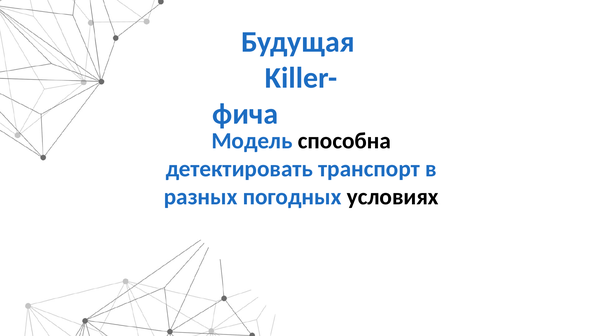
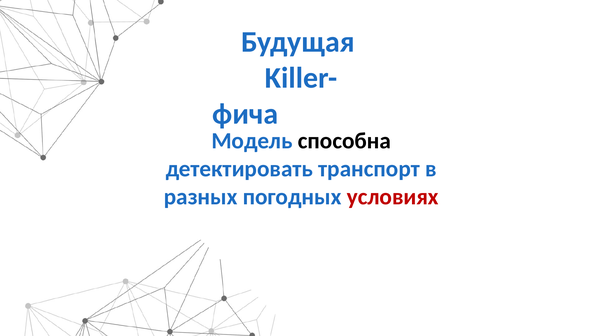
условиях colour: black -> red (393, 197)
